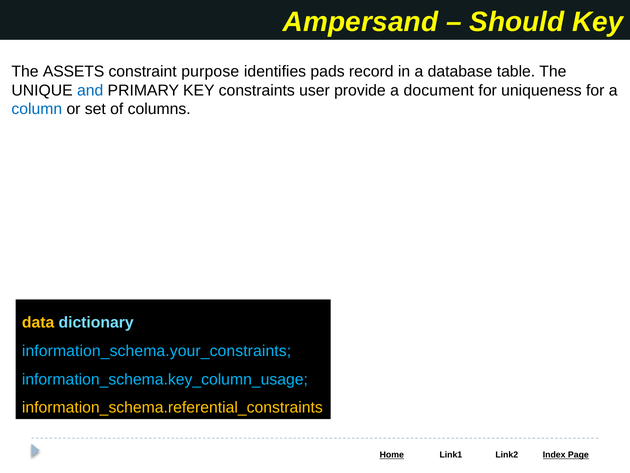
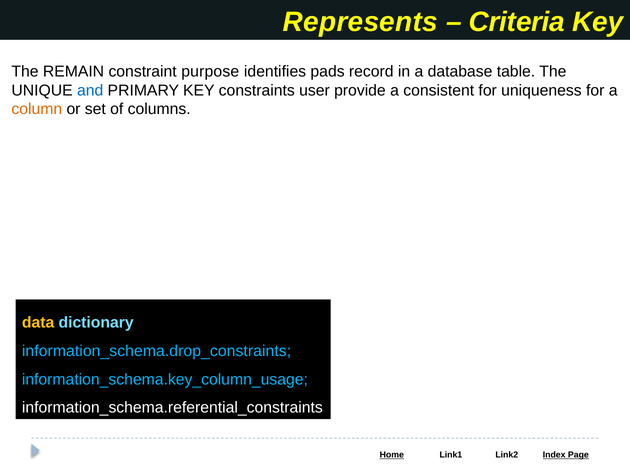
Ampersand: Ampersand -> Represents (360, 22)
Should: Should -> Criteria (517, 22)
ASSETS: ASSETS -> REMAIN (74, 71)
document: document -> consistent (439, 90)
column colour: blue -> orange (37, 109)
information_schema.your_constraints: information_schema.your_constraints -> information_schema.drop_constraints (157, 351)
information_schema.referential_constraints colour: yellow -> white (172, 407)
